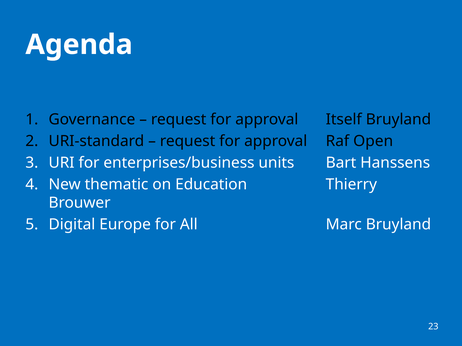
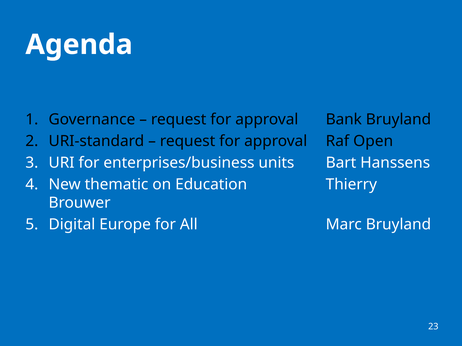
Itself: Itself -> Bank (344, 120)
